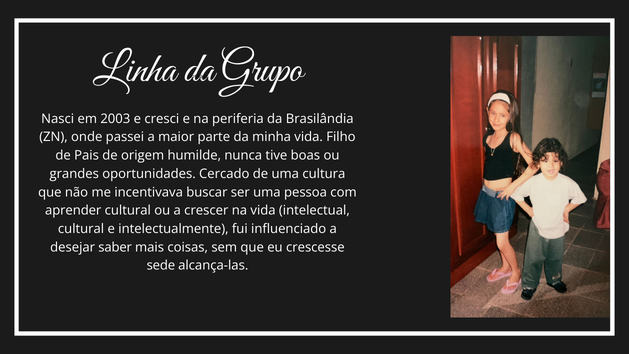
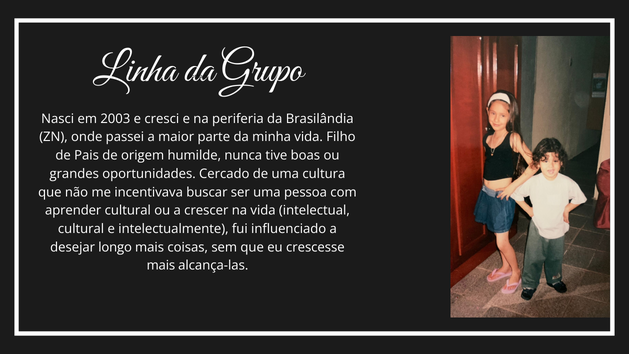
saber: saber -> longo (115, 247)
sede: sede -> mais (161, 266)
